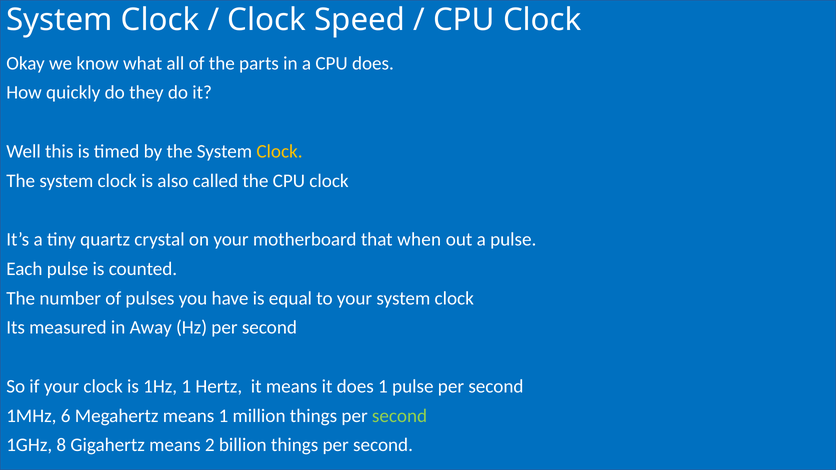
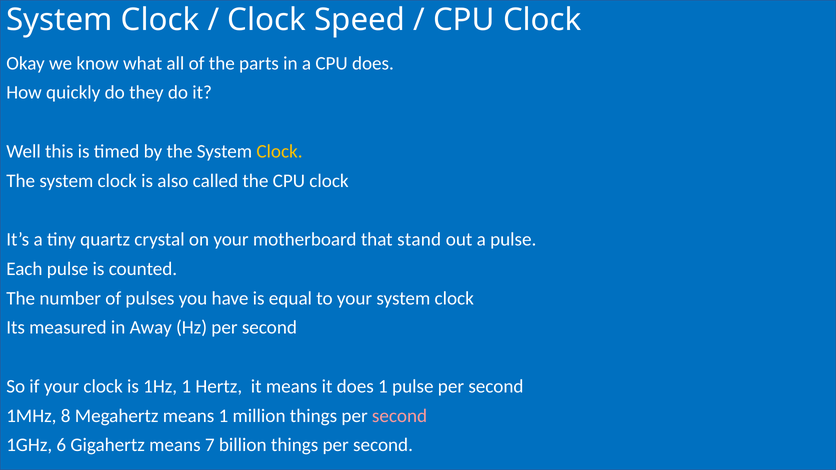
when: when -> stand (419, 240)
6: 6 -> 8 (66, 416)
second colour: light green -> pink (400, 416)
8: 8 -> 6 (61, 445)
2: 2 -> 7 (210, 445)
